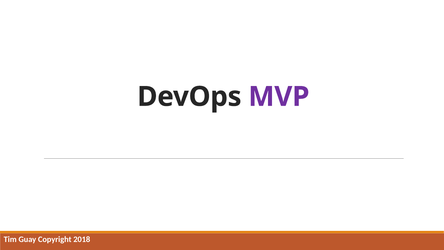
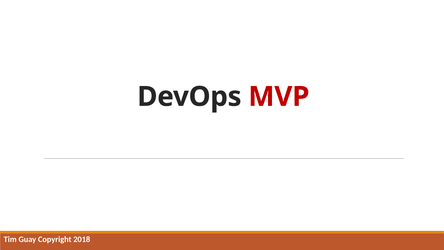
MVP colour: purple -> red (279, 97)
